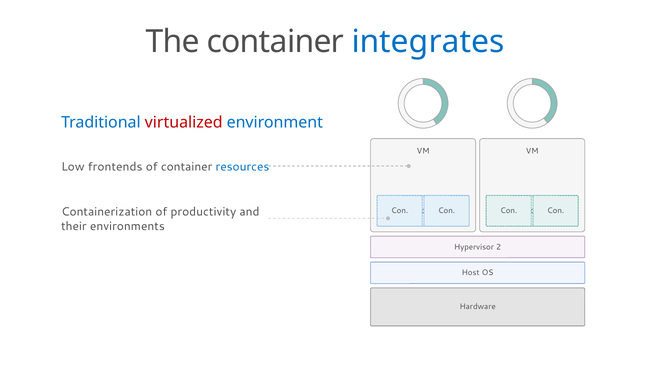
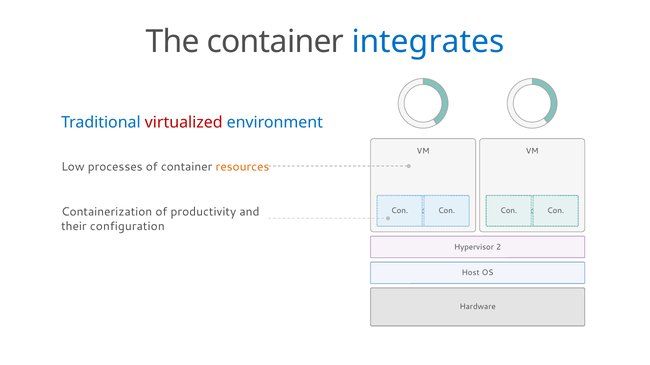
frontends: frontends -> processes (115, 167)
resources colour: blue -> orange (242, 167)
environments: environments -> configuration (127, 227)
